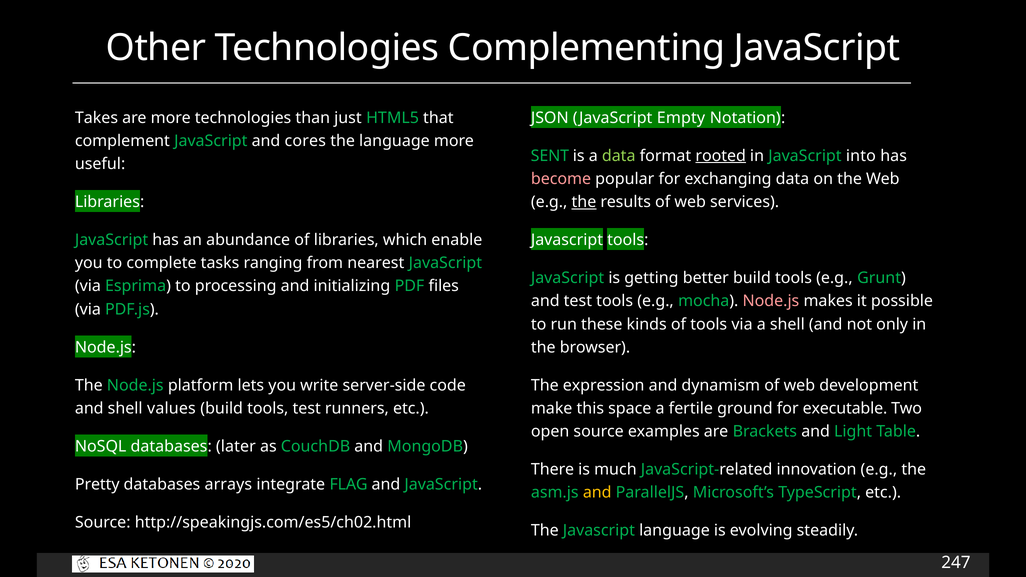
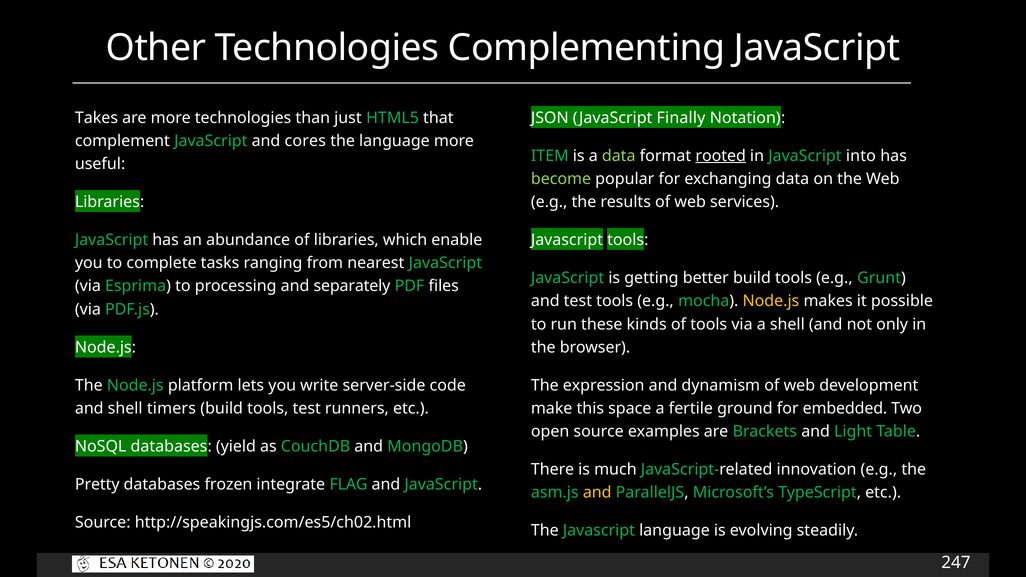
Empty: Empty -> Finally (681, 118)
SENT: SENT -> ITEM (550, 156)
become colour: pink -> light green (561, 179)
the underline: present -> none (584, 202)
initializing: initializing -> separately (352, 286)
Node.js colour: pink -> yellow (771, 301)
values: values -> timers (171, 409)
executable: executable -> embedded (845, 409)
later: later -> yield (236, 447)
arrays: arrays -> frozen (228, 485)
